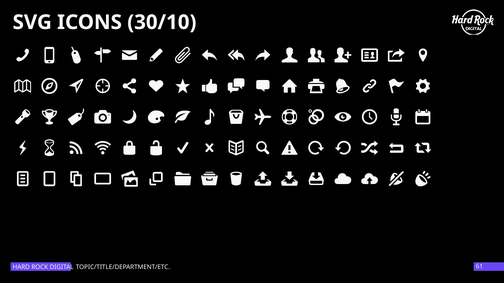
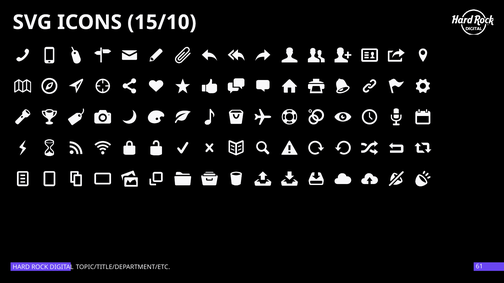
30/10: 30/10 -> 15/10 (162, 22)
